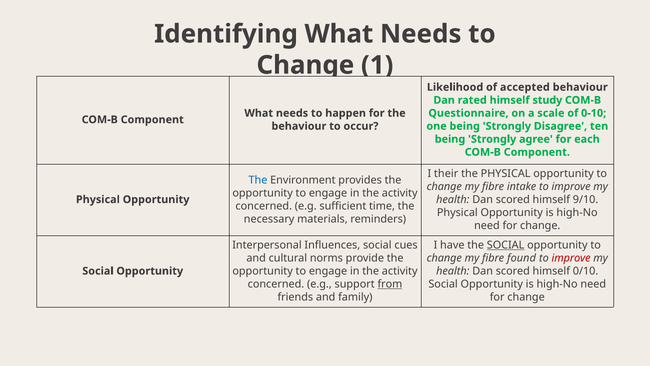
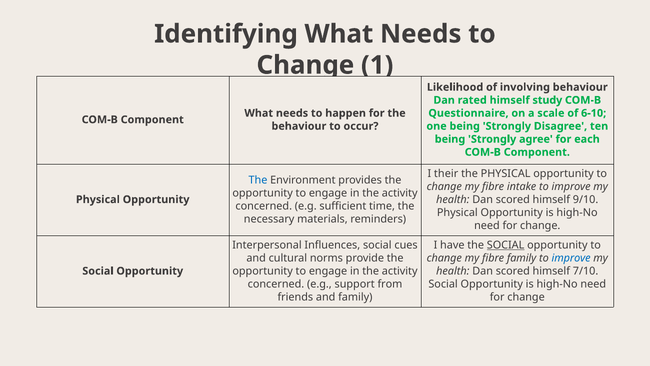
accepted: accepted -> involving (525, 87)
0-10: 0-10 -> 6-10 (594, 113)
fibre found: found -> family (522, 258)
improve colour: red -> blue (571, 258)
0/10: 0/10 -> 7/10 (586, 271)
from underline: present -> none (390, 284)
